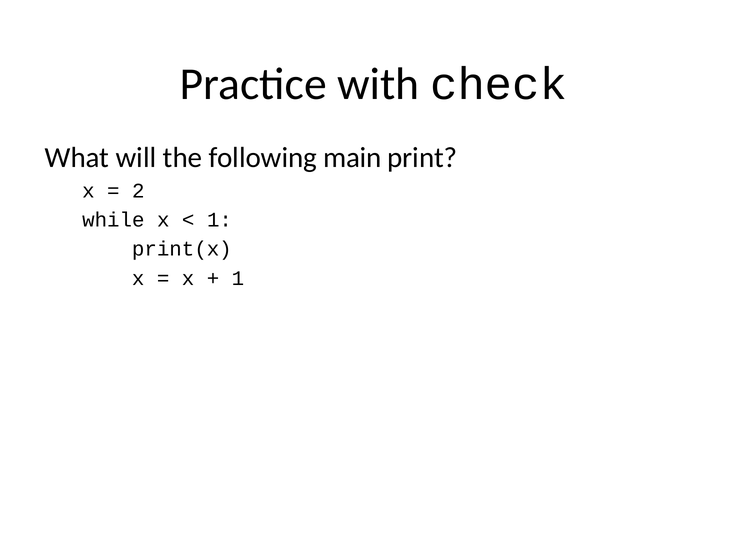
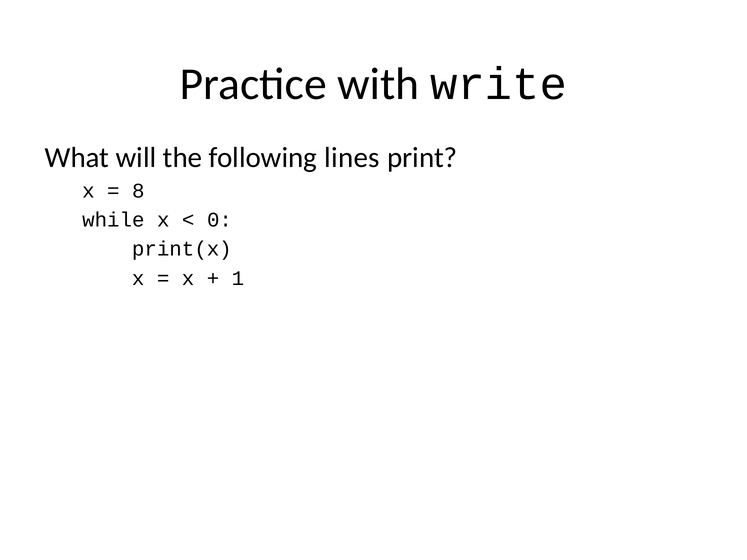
check: check -> write (499, 84)
main: main -> lines (352, 158)
2: 2 -> 8 (138, 191)
1: 1 -> 0 (219, 220)
